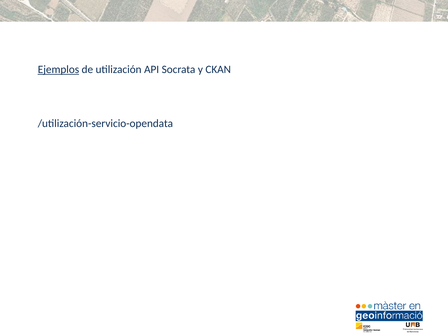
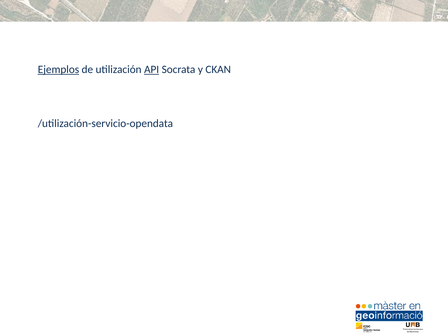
API underline: none -> present (152, 70)
